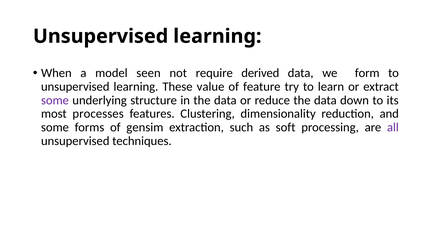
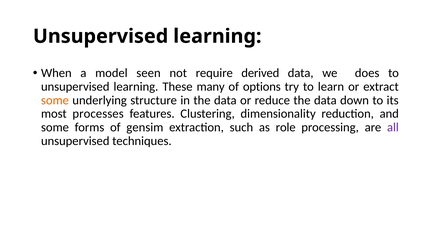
form: form -> does (367, 73)
value: value -> many (211, 87)
feature: feature -> options (262, 87)
some colour: purple -> orange (55, 100)
soft: soft -> role (286, 127)
